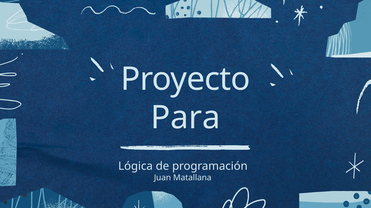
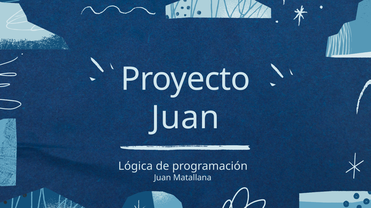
Para: Para -> Juan (185, 118)
